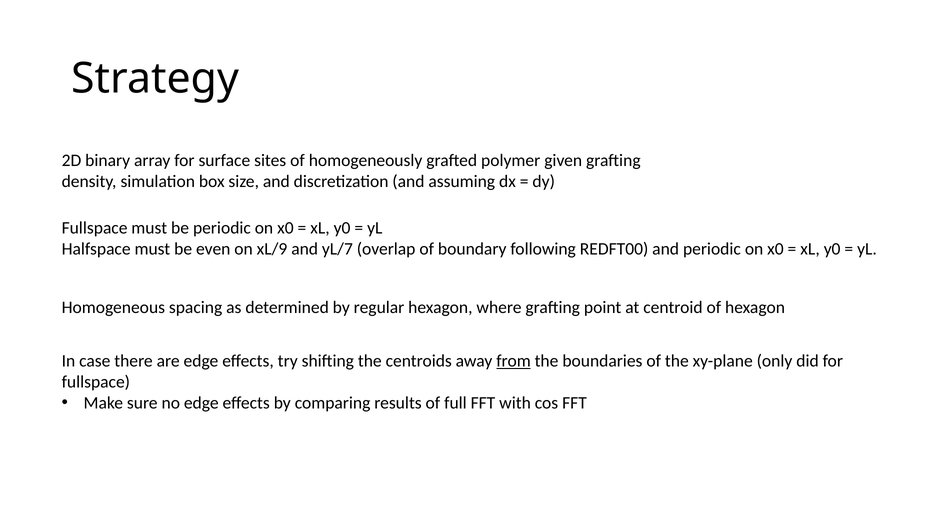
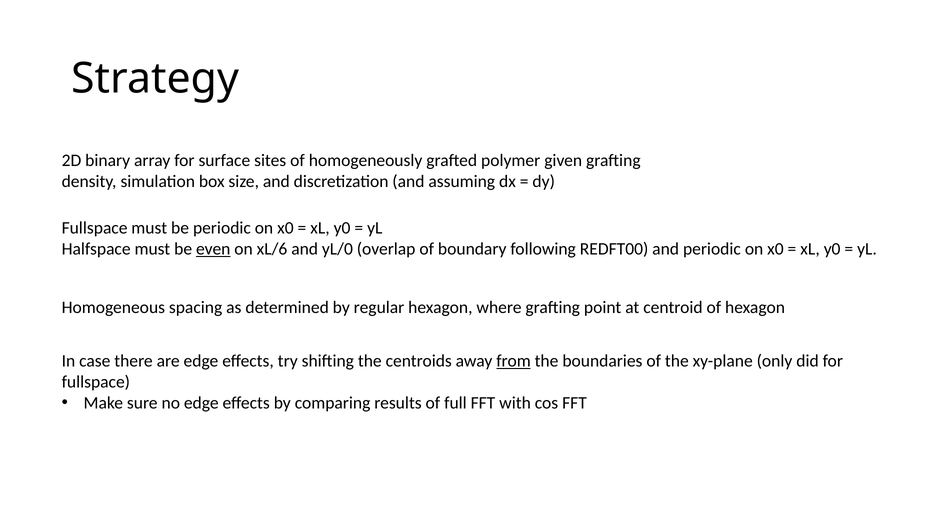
even underline: none -> present (213, 249)
xL/9: xL/9 -> xL/6 (272, 249)
yL/7: yL/7 -> yL/0 (337, 249)
